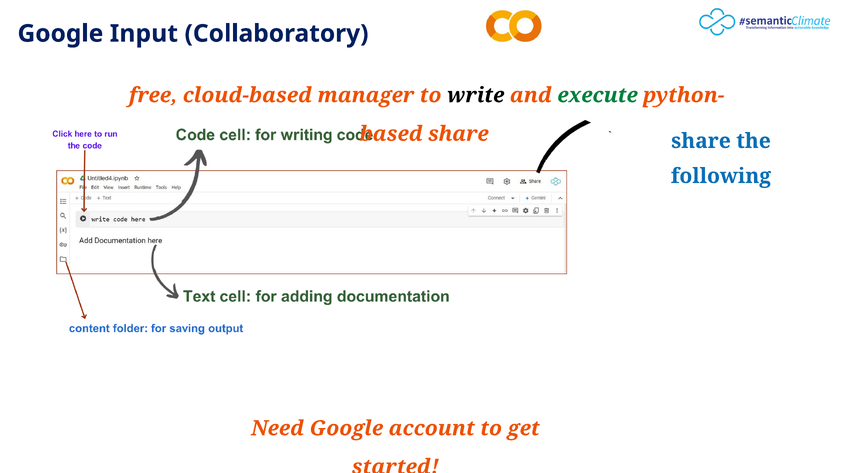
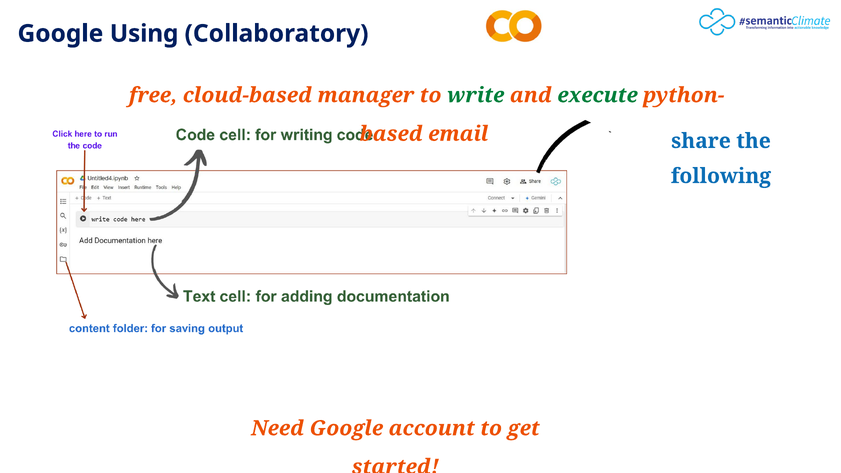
Input: Input -> Using (144, 34)
write colour: black -> green (476, 95)
share: share -> email (458, 134)
